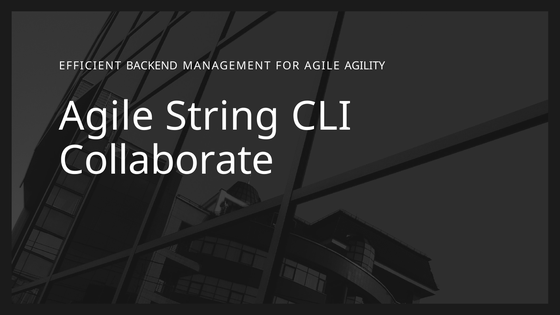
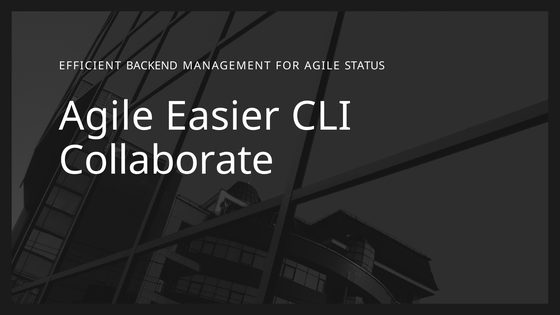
AGILITY: AGILITY -> STATUS (365, 66)
String: String -> Easier (222, 117)
